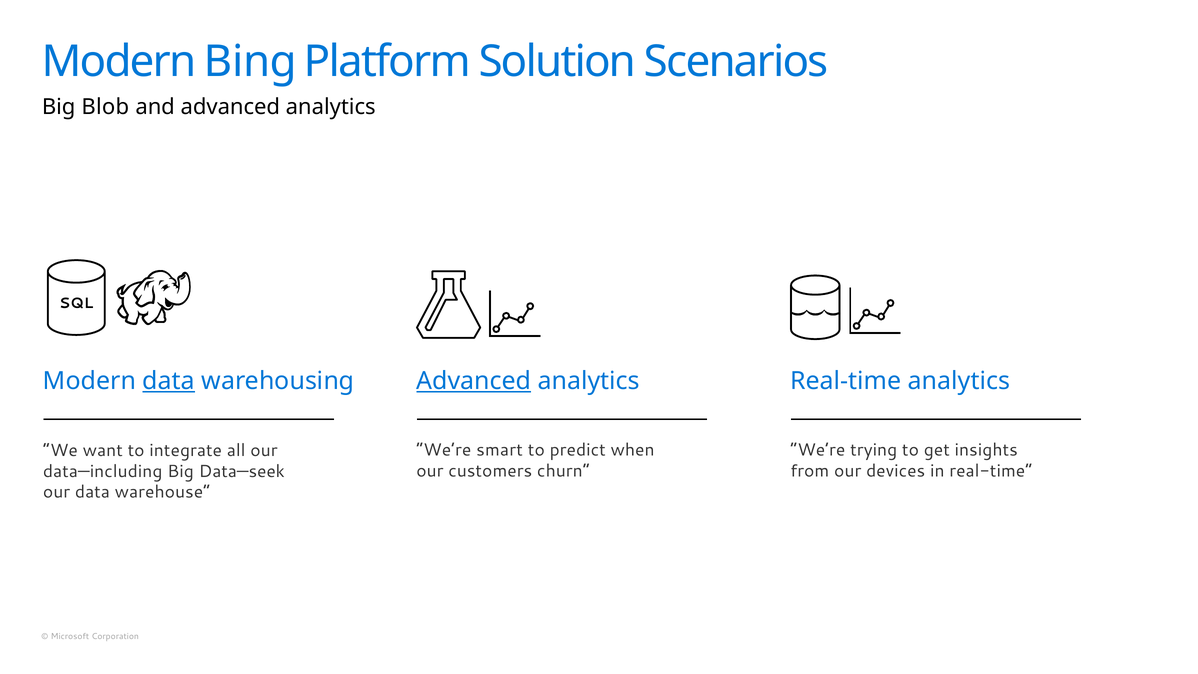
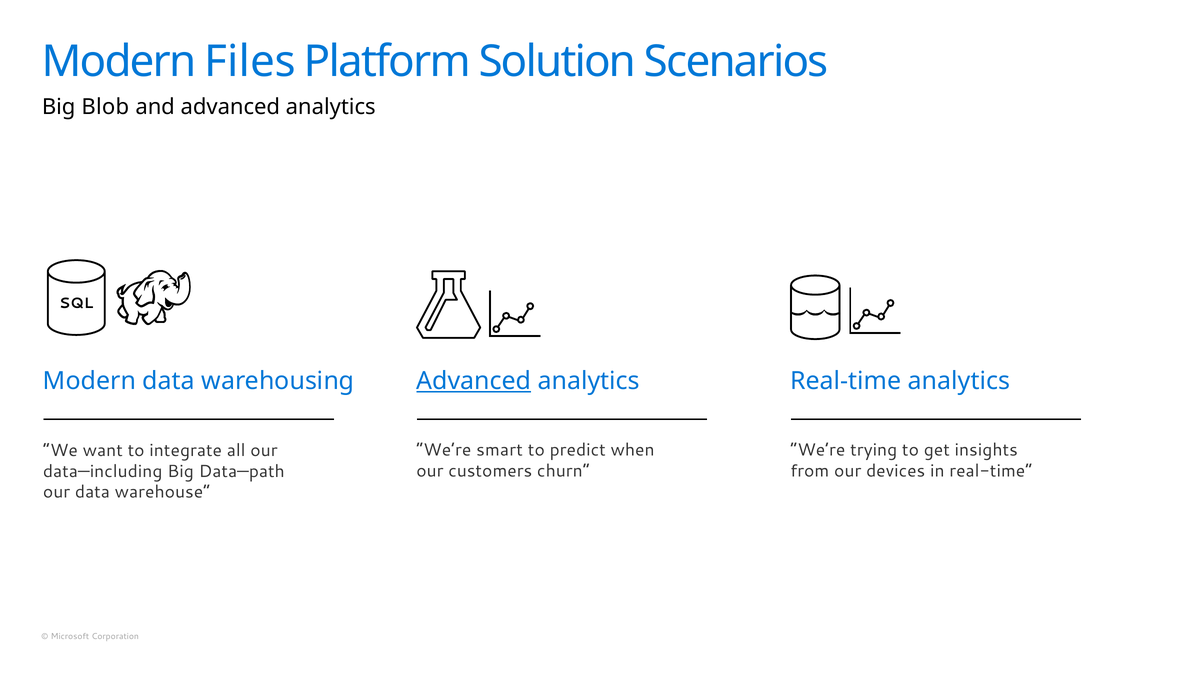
Bing: Bing -> Files (250, 62)
data underline: present -> none (169, 381)
Data—seek: Data—seek -> Data—path (242, 471)
